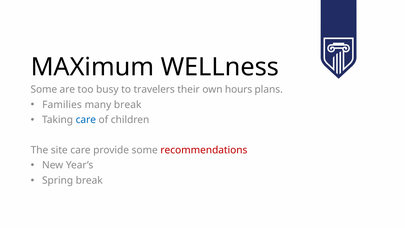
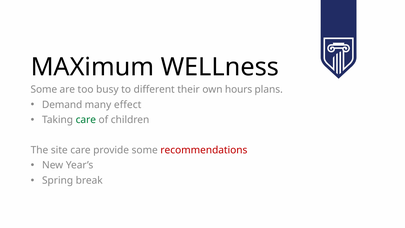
travelers: travelers -> different (154, 89)
Families: Families -> Demand (62, 105)
many break: break -> effect (128, 105)
care colour: blue -> green (86, 120)
